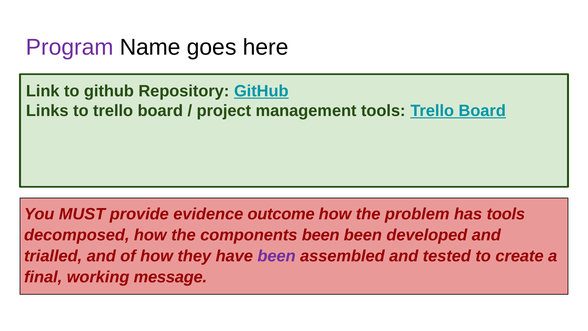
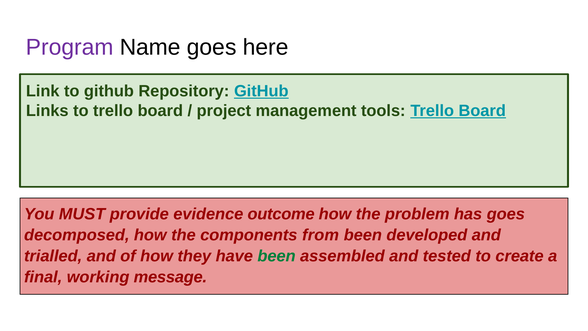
has tools: tools -> goes (506, 214)
components been: been -> from (321, 235)
been colour: purple -> green (277, 256)
